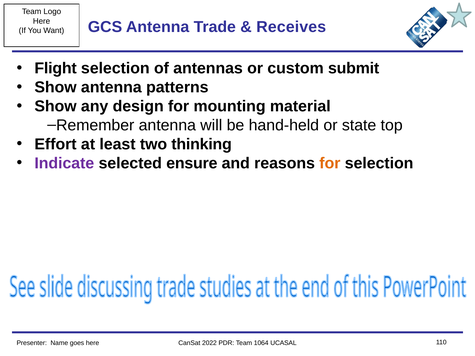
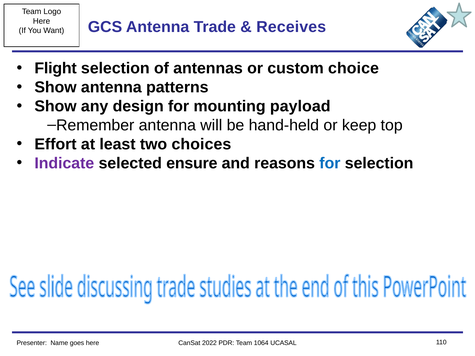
submit: submit -> choice (354, 68)
material: material -> payload (300, 106)
state: state -> keep (359, 125)
thinking: thinking -> choices (201, 144)
for colour: orange -> blue (330, 163)
